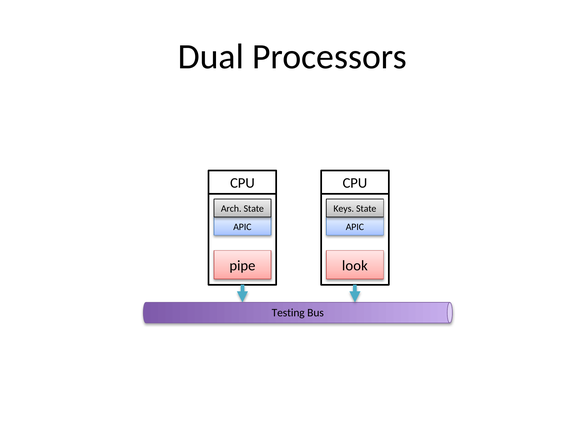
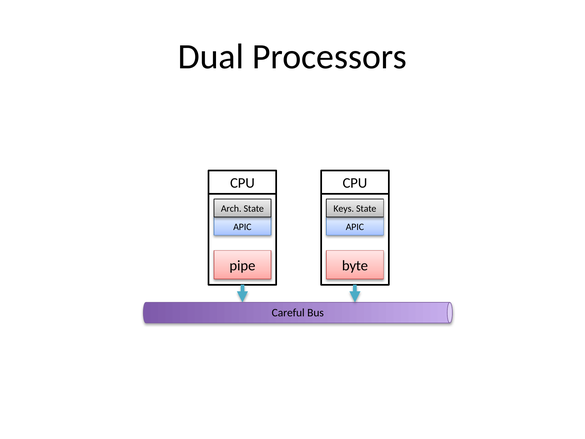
look: look -> byte (355, 266)
Testing: Testing -> Careful (288, 313)
